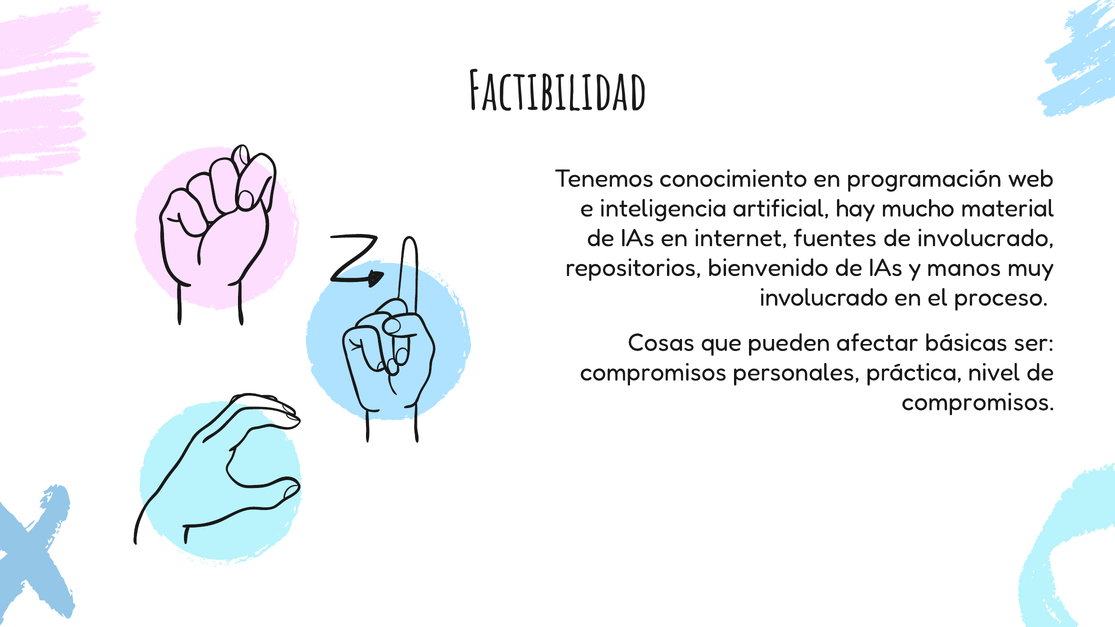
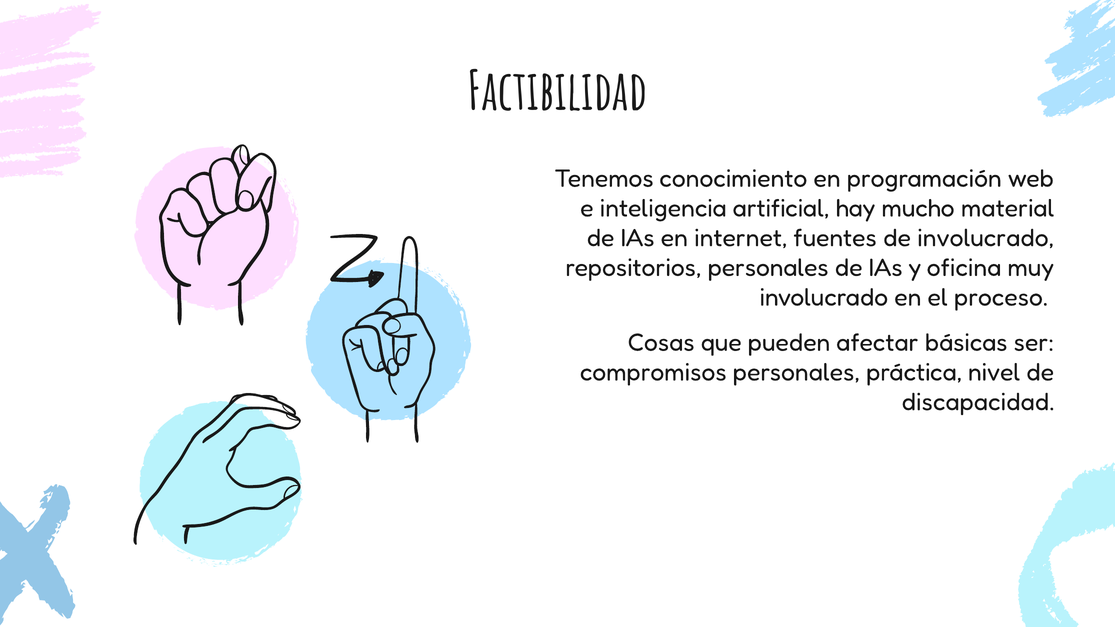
repositorios bienvenido: bienvenido -> personales (768, 268)
manos: manos -> oficina (964, 268)
compromisos: compromisos -> discapacidad (978, 402)
